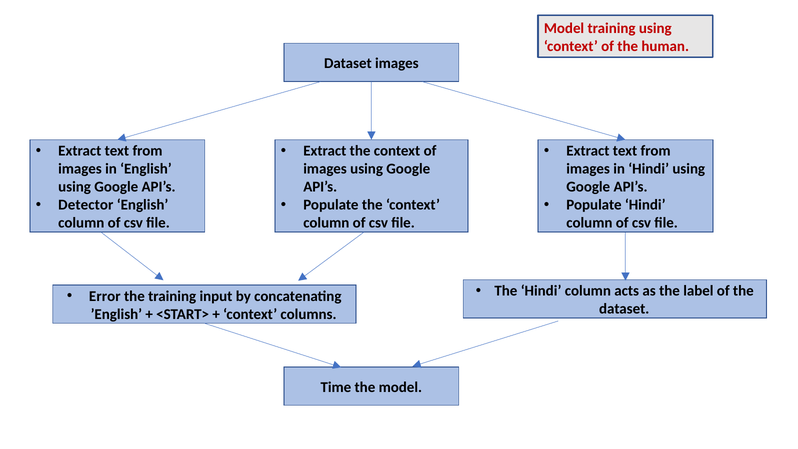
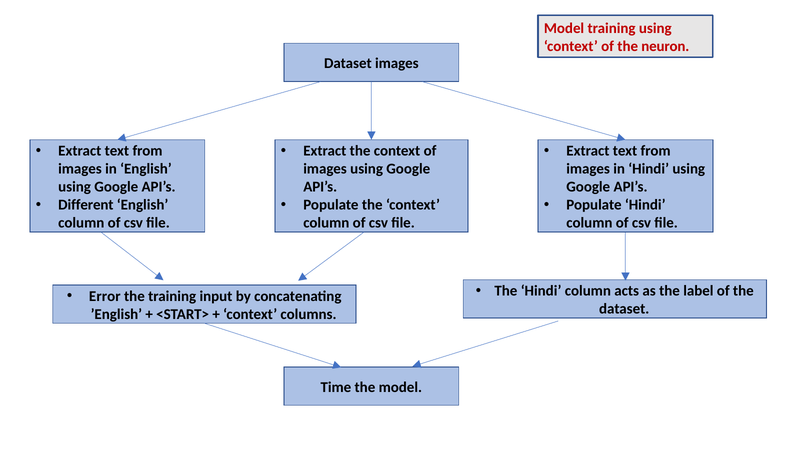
human: human -> neuron (665, 46)
Detector: Detector -> Different (86, 205)
